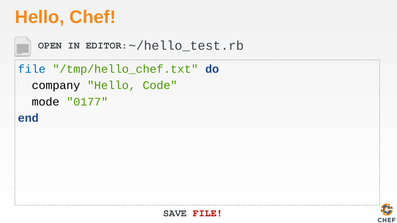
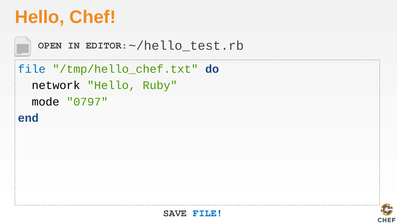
company: company -> network (56, 85)
Code: Code -> Ruby (160, 85)
0177: 0177 -> 0797 (87, 102)
FILE colour: red -> blue (208, 213)
